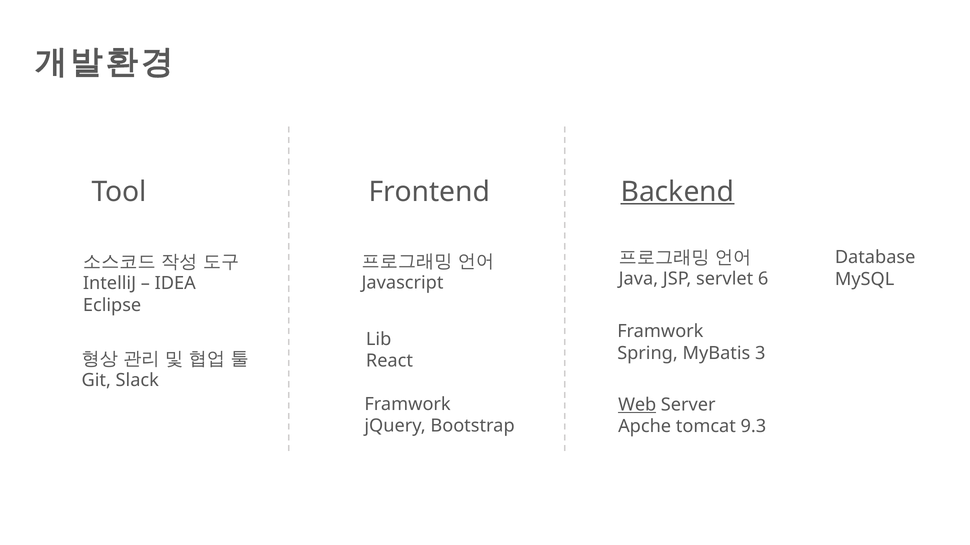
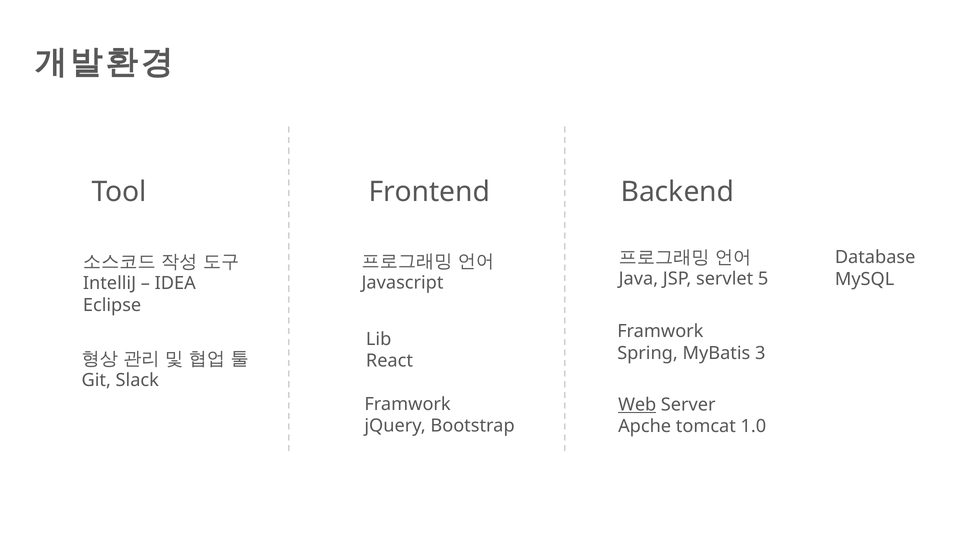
Backend underline: present -> none (678, 192)
6: 6 -> 5 (763, 279)
9.3: 9.3 -> 1.0 (753, 427)
